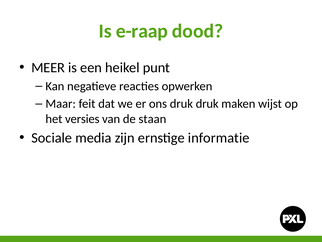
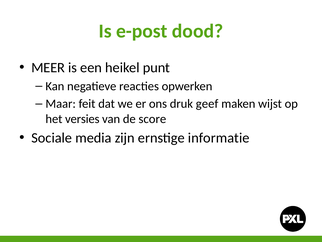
e-raap: e-raap -> e-post (142, 31)
druk druk: druk -> geef (207, 104)
staan: staan -> score (152, 119)
